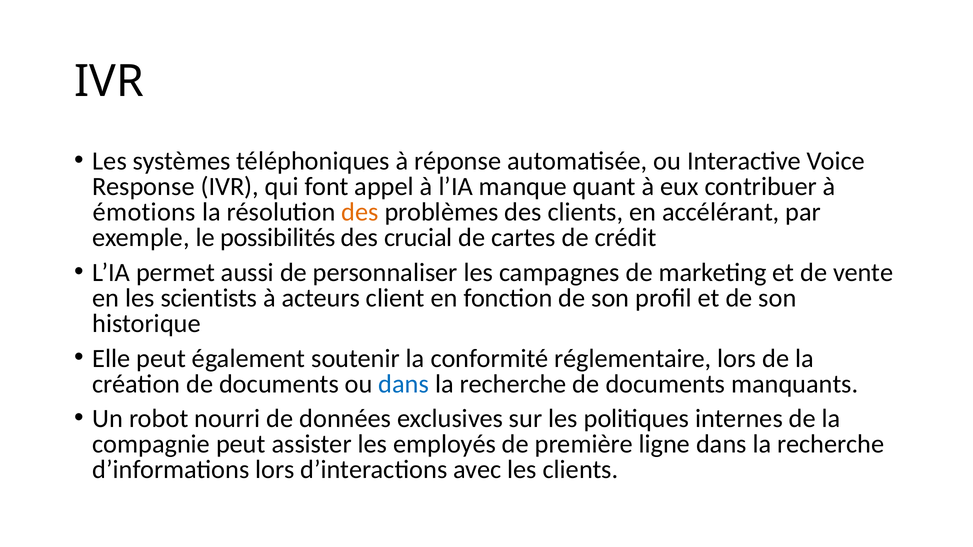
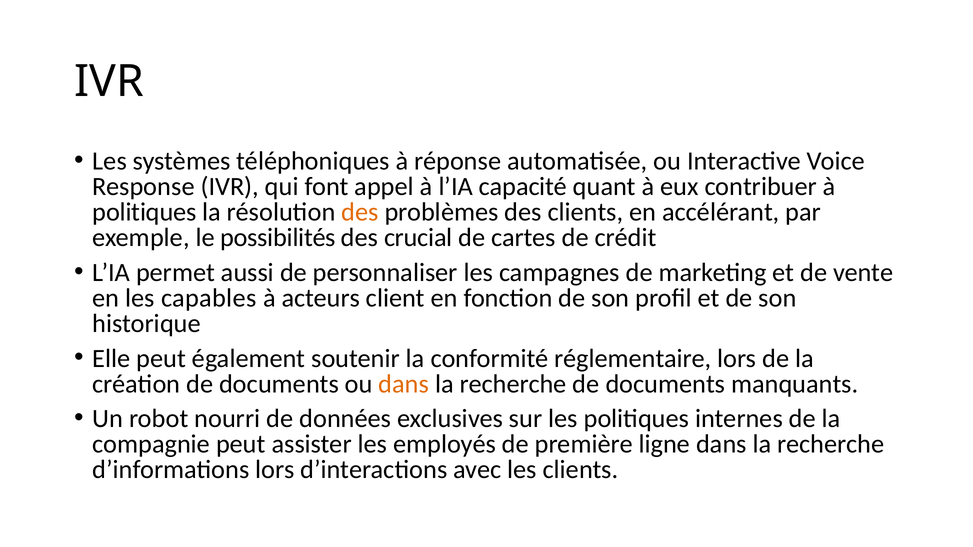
manque: manque -> capacité (523, 187)
émotions: émotions -> politiques (144, 212)
scientists: scientists -> capables (209, 298)
dans colour: blue -> orange (404, 384)
